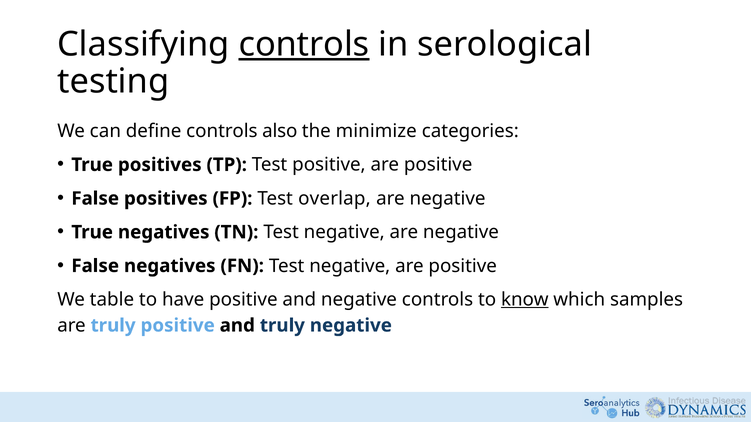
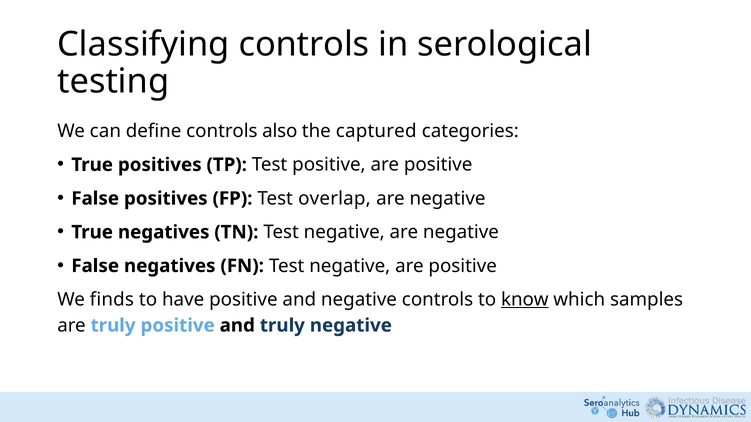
controls underline: present -> none (304, 45)
minimize: minimize -> captured (376, 131)
table: table -> finds (112, 300)
